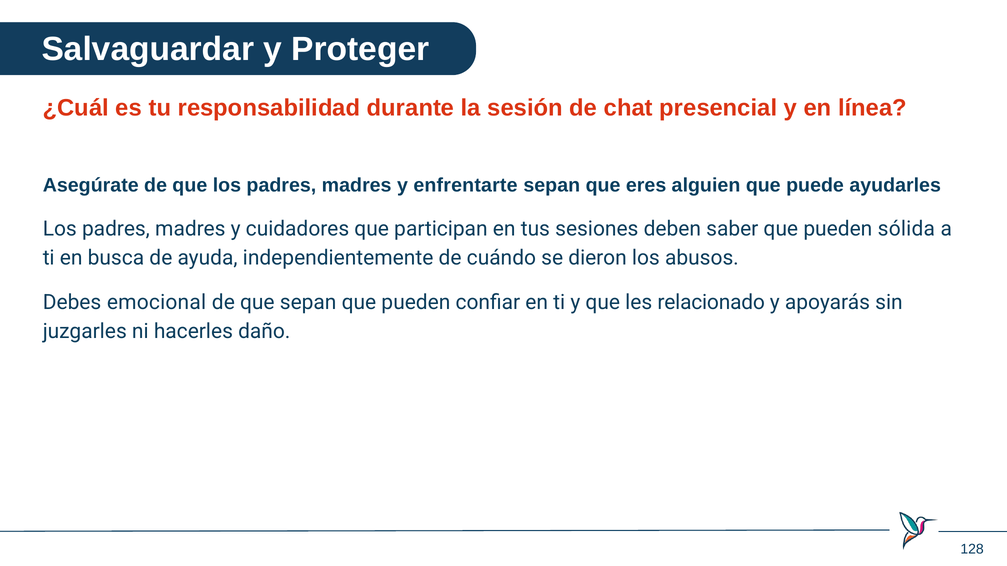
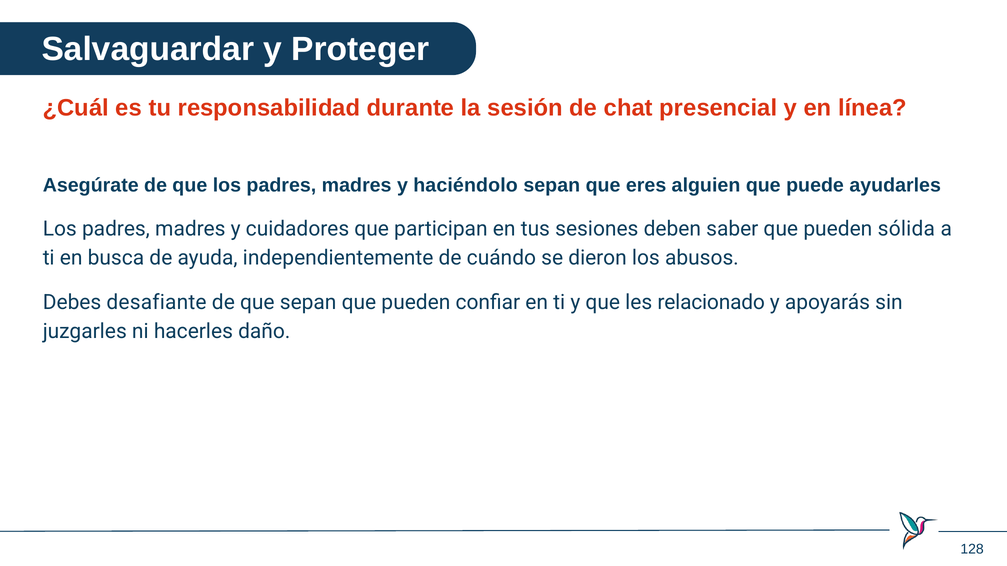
enfrentarte: enfrentarte -> haciéndolo (466, 186)
emocional: emocional -> desafiante (157, 303)
